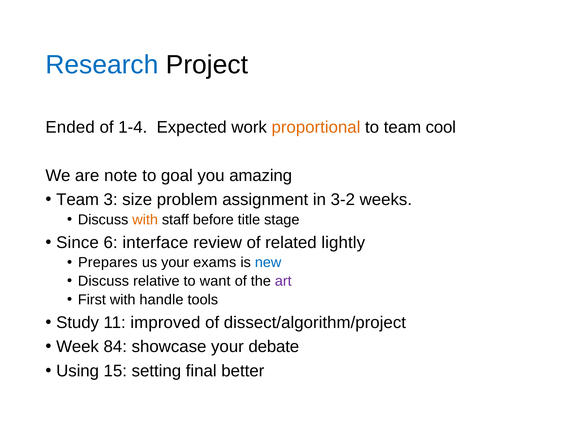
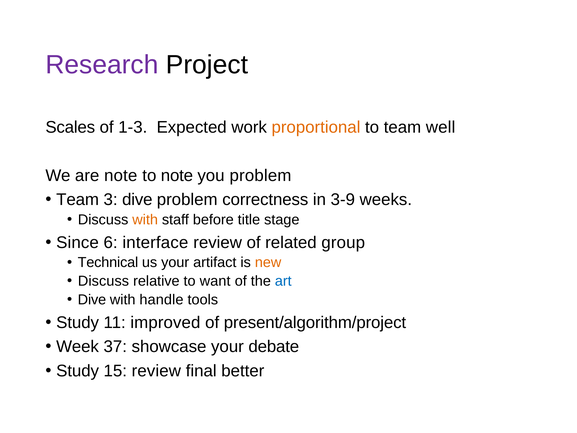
Research colour: blue -> purple (102, 65)
Ended: Ended -> Scales (70, 127)
1-4: 1-4 -> 1-3 (133, 127)
cool: cool -> well (441, 127)
to goal: goal -> note (177, 175)
you amazing: amazing -> problem (260, 175)
3 size: size -> dive (137, 200)
assignment: assignment -> correctness (265, 200)
3-2: 3-2 -> 3-9 (343, 200)
lightly: lightly -> group (343, 242)
Prepares: Prepares -> Technical (108, 262)
exams: exams -> artifact (215, 262)
new colour: blue -> orange (268, 262)
art colour: purple -> blue (283, 281)
First: First -> Dive (92, 299)
dissect/algorithm/project: dissect/algorithm/project -> present/algorithm/project (315, 322)
84: 84 -> 37 (115, 347)
Using: Using -> Study (78, 371)
15 setting: setting -> review (156, 371)
